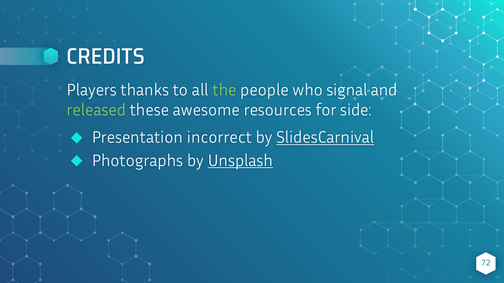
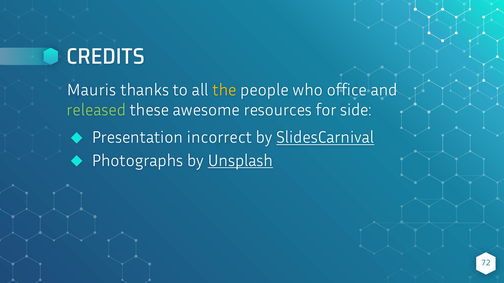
Players: Players -> Mauris (92, 90)
the colour: light green -> yellow (224, 90)
signal: signal -> office (347, 90)
